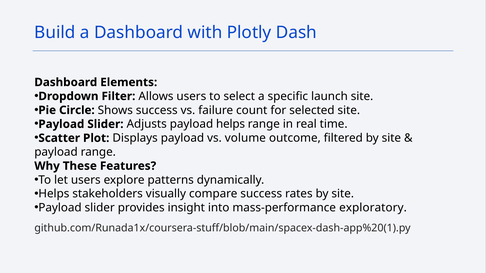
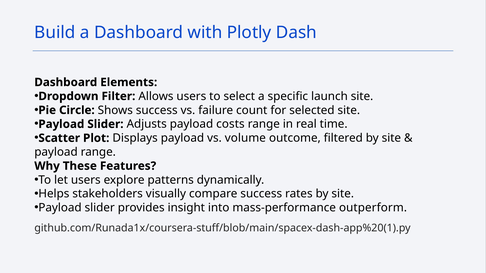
payload helps: helps -> costs (230, 124)
exploratory: exploratory -> outperform (373, 208)
